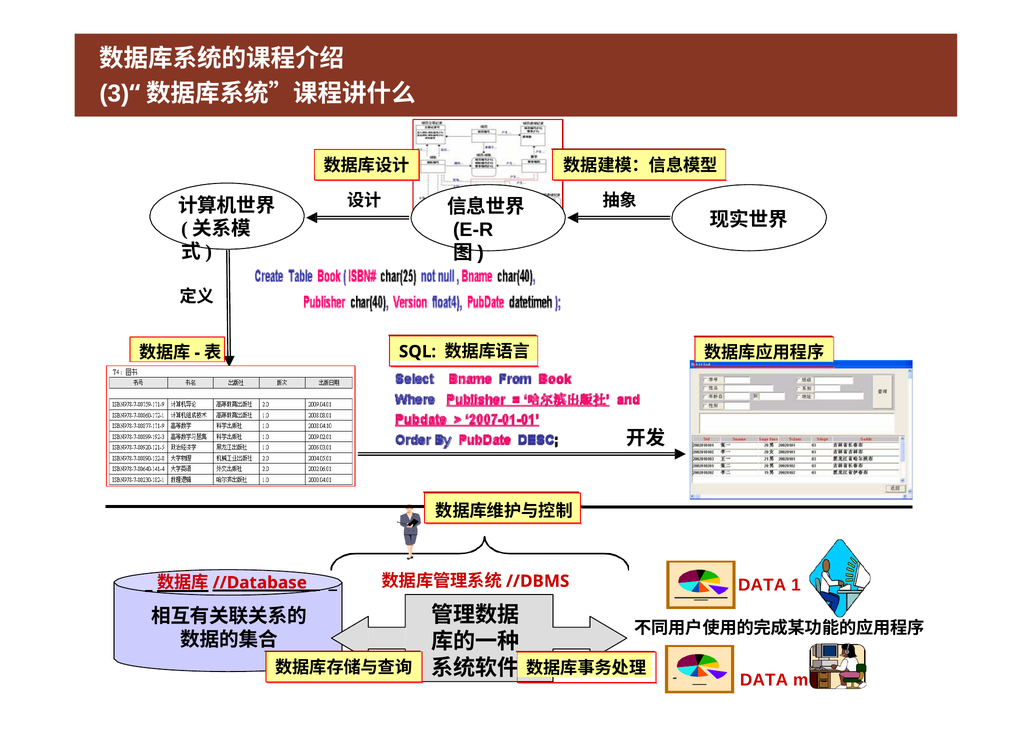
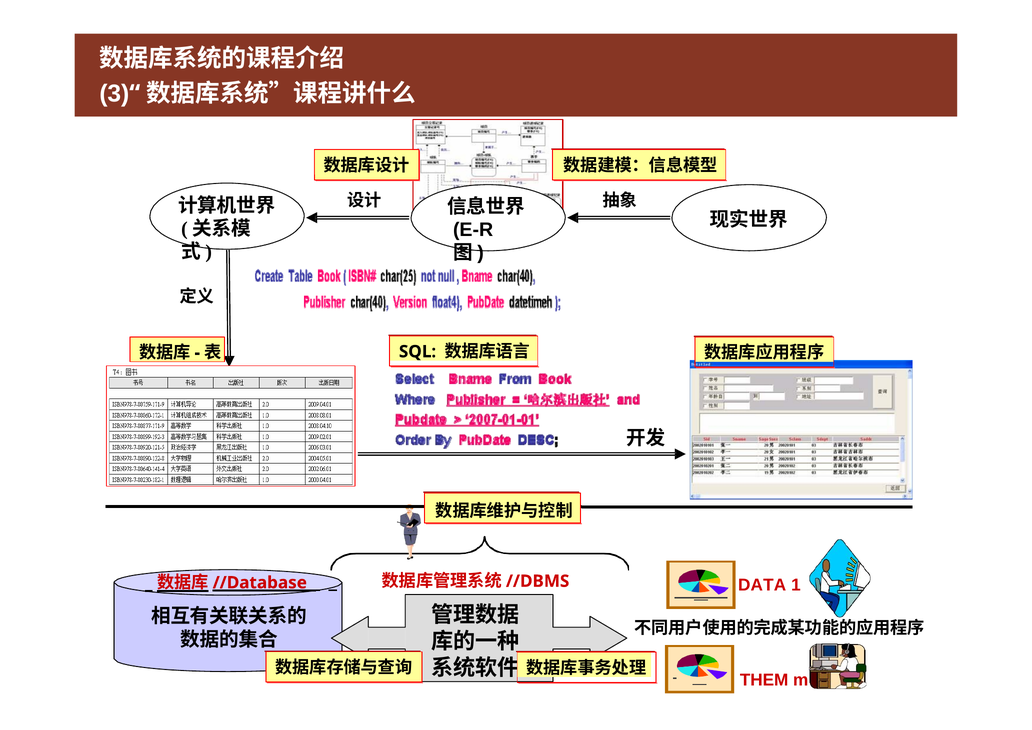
DATA: DATA -> THEM (764, 680)
